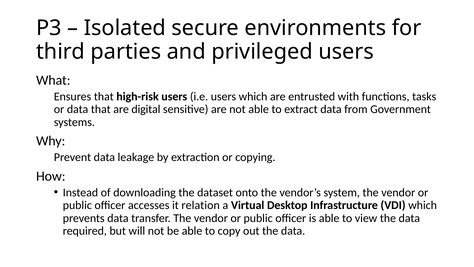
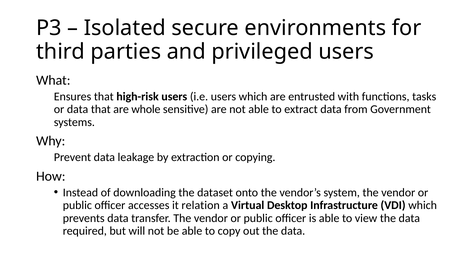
digital: digital -> whole (146, 109)
